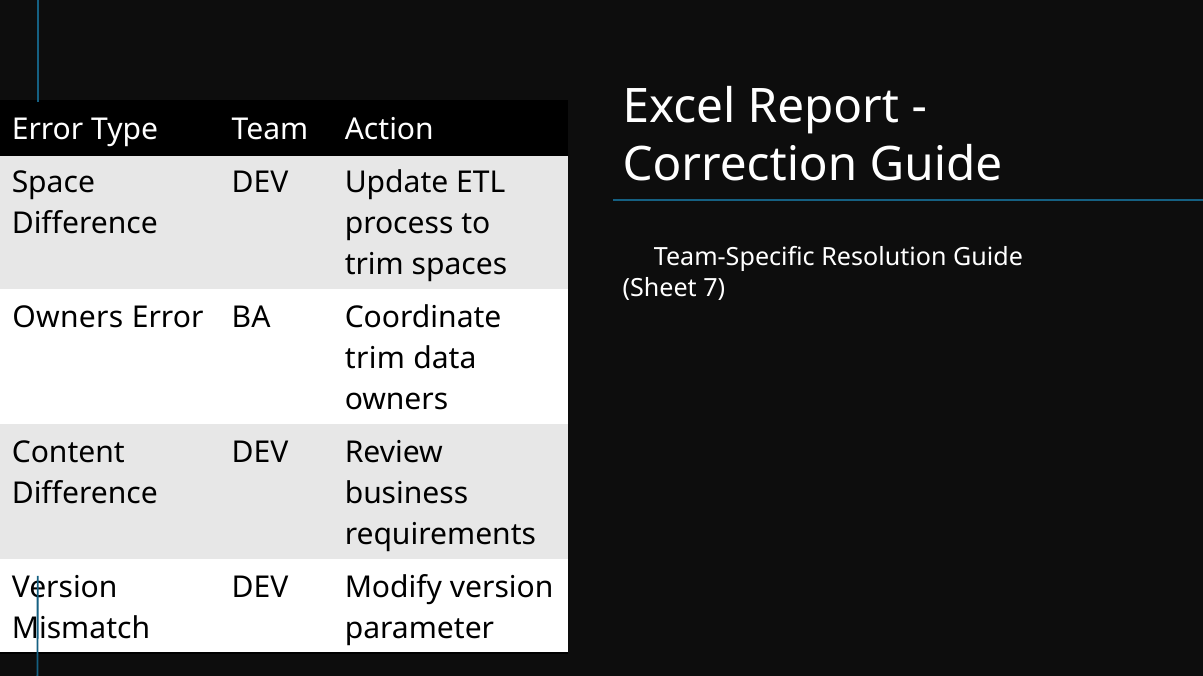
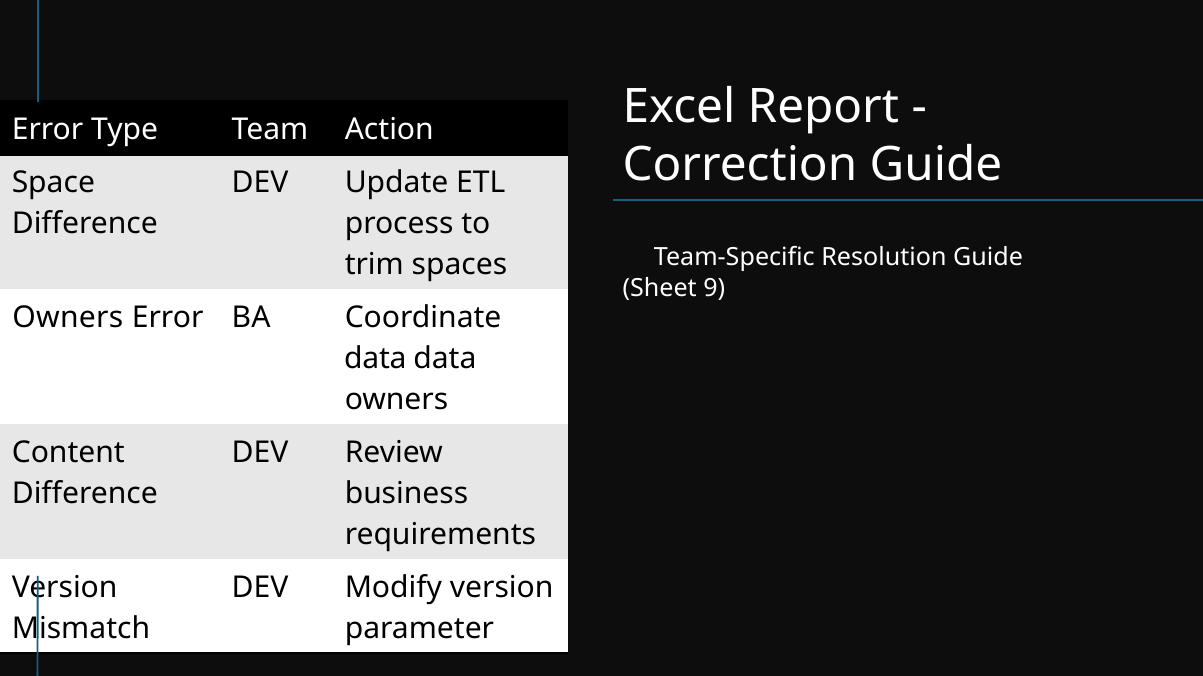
7: 7 -> 9 (714, 289)
trim: trim -> data (375, 359)
